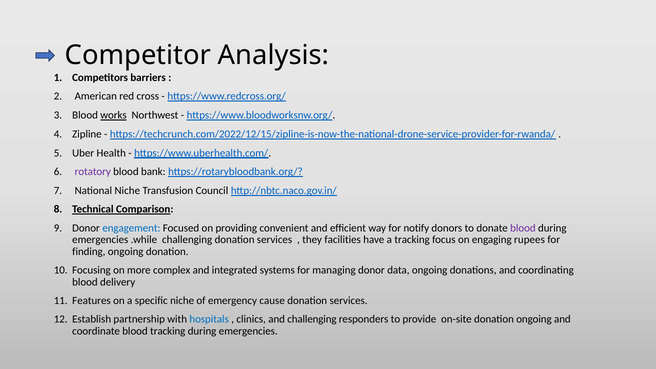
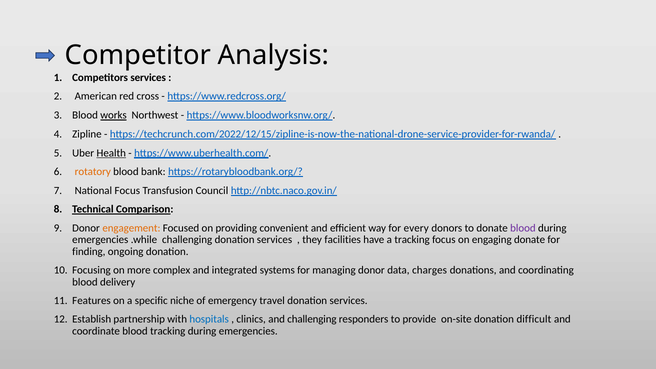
Competitors barriers: barriers -> services (148, 78)
Health underline: none -> present (111, 153)
rotatory colour: purple -> orange (93, 172)
National Niche: Niche -> Focus (127, 191)
engagement colour: blue -> orange (131, 228)
notify: notify -> every (416, 228)
engaging rupees: rupees -> donate (530, 240)
data ongoing: ongoing -> charges (430, 270)
cause: cause -> travel (272, 301)
donation ongoing: ongoing -> difficult (534, 319)
